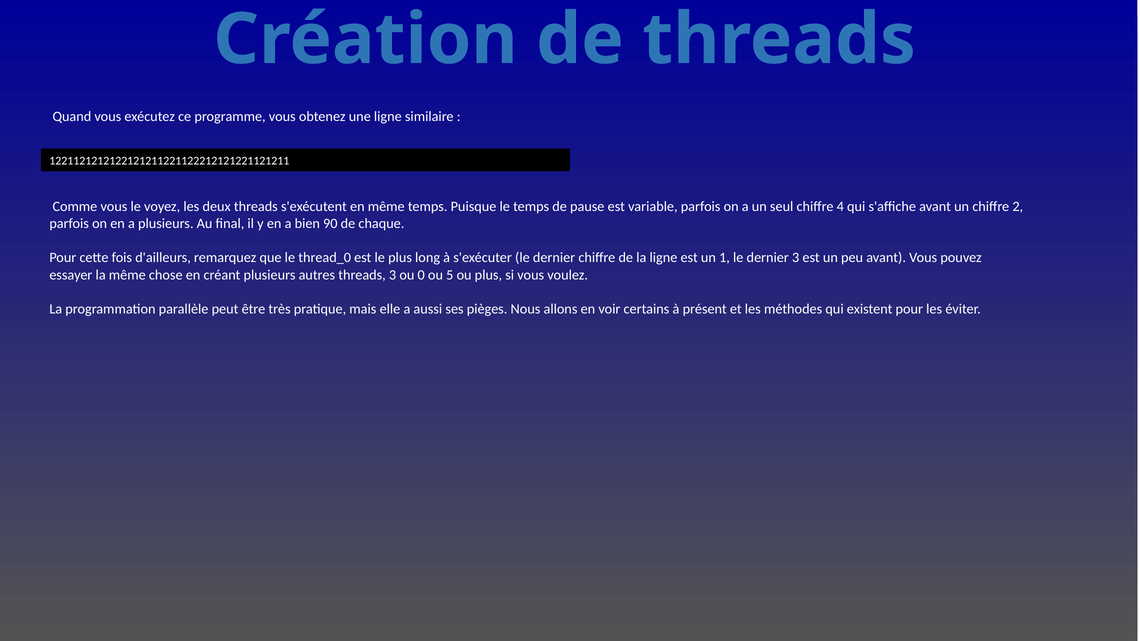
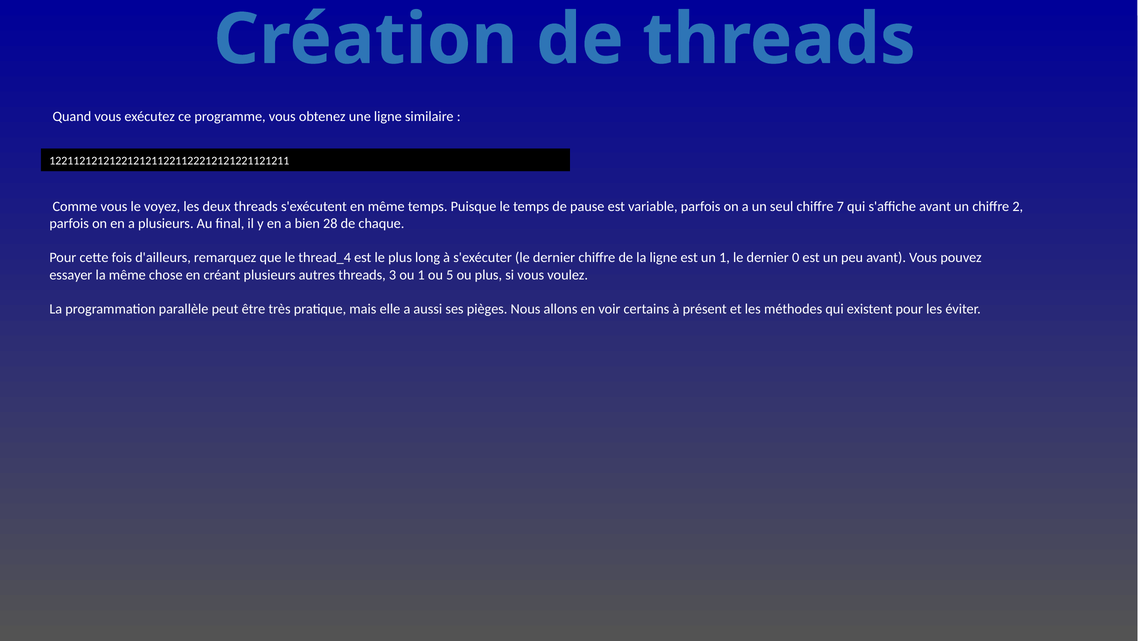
4: 4 -> 7 (840, 207)
90: 90 -> 28 (330, 224)
thread_0: thread_0 -> thread_4 (325, 258)
dernier 3: 3 -> 0 (796, 258)
ou 0: 0 -> 1 (421, 275)
